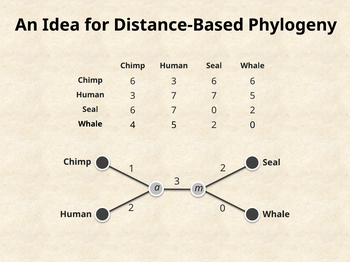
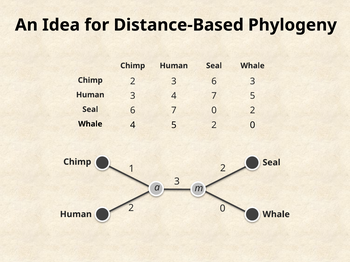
6: 6 -> 2 (133, 81)
6 6: 6 -> 3 (253, 81)
3 7: 7 -> 4 (174, 96)
